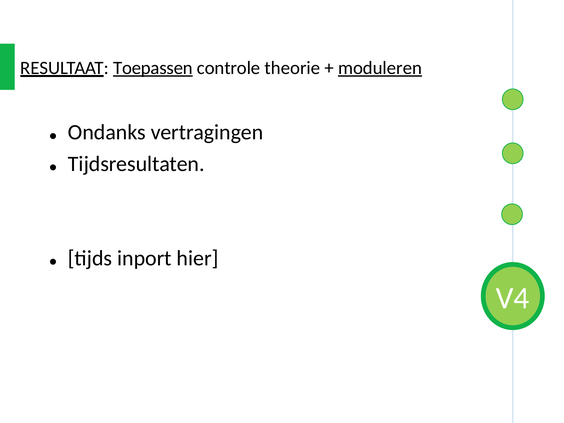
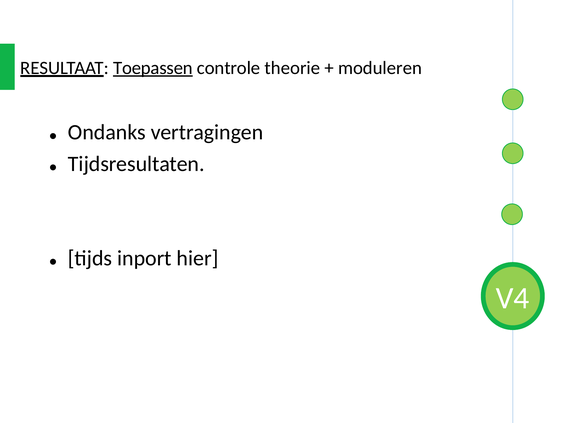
moduleren underline: present -> none (380, 68)
